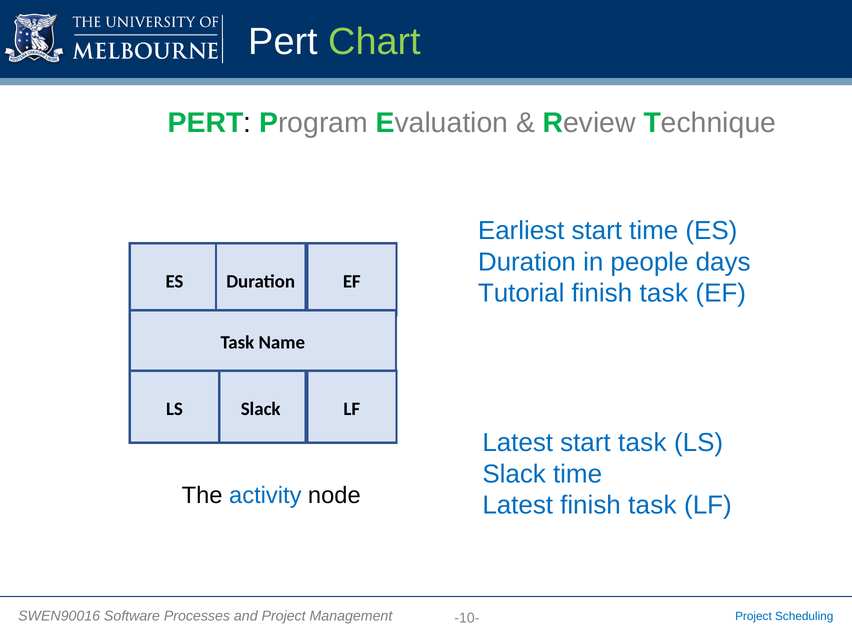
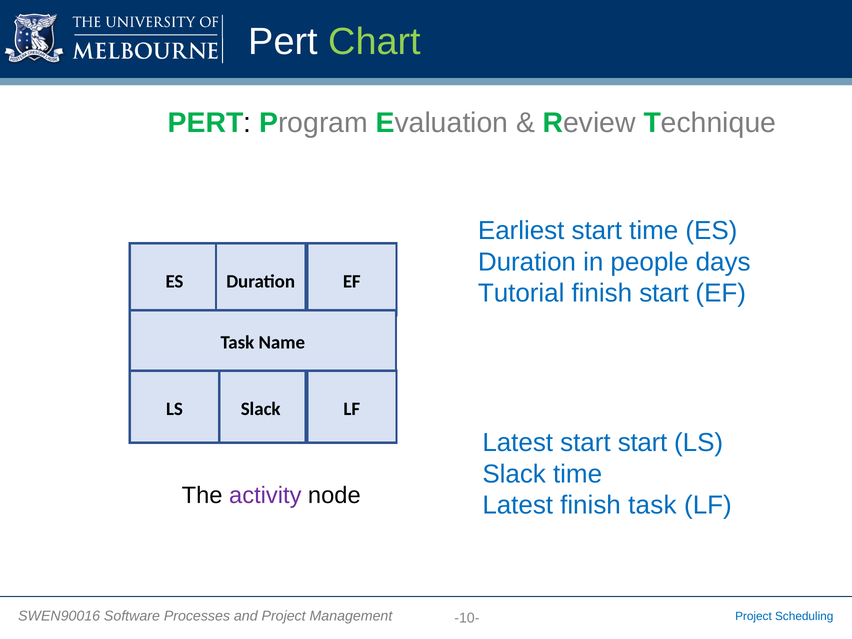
task: task -> start (664, 293)
start task: task -> start (643, 443)
activity colour: blue -> purple (265, 496)
